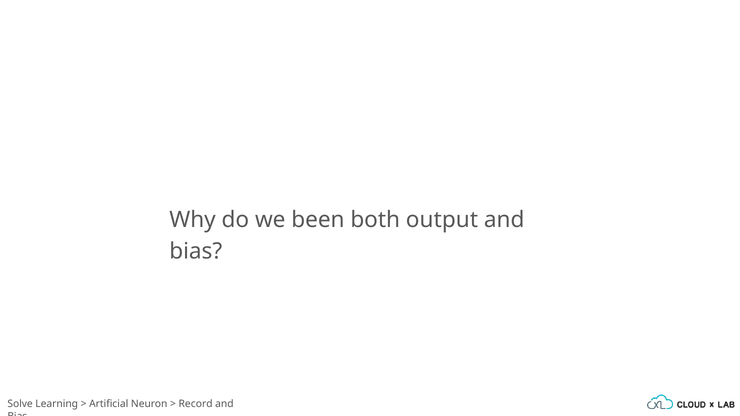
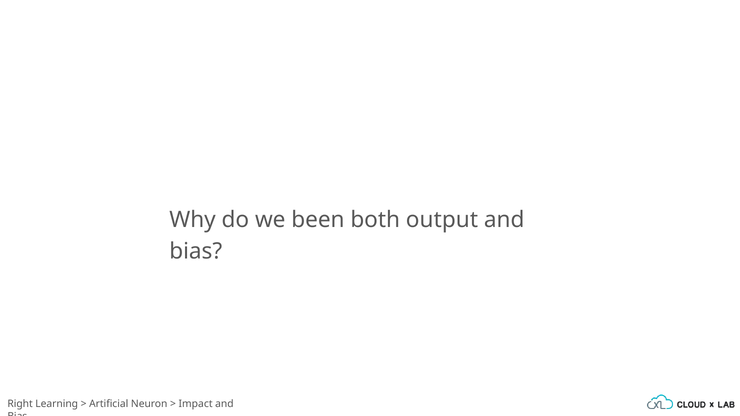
Solve: Solve -> Right (20, 404)
Record: Record -> Impact (196, 404)
